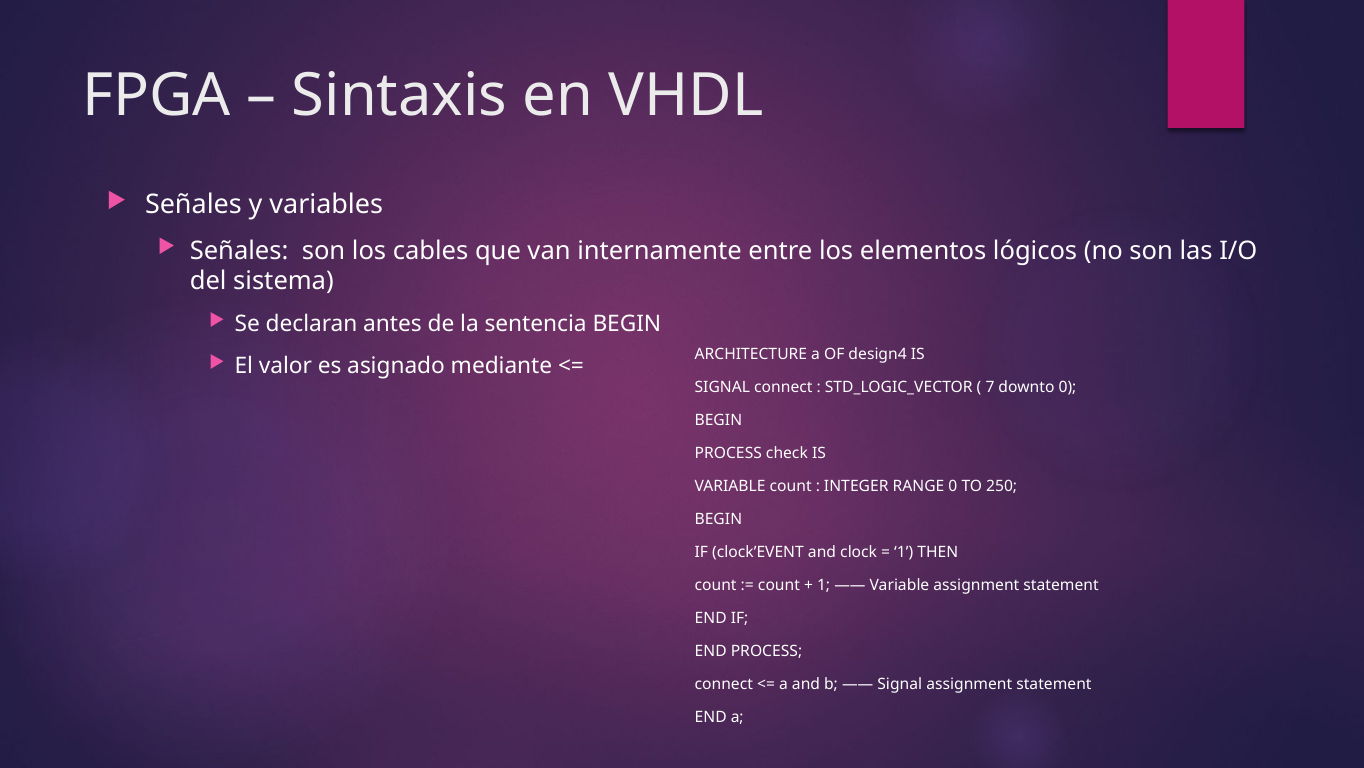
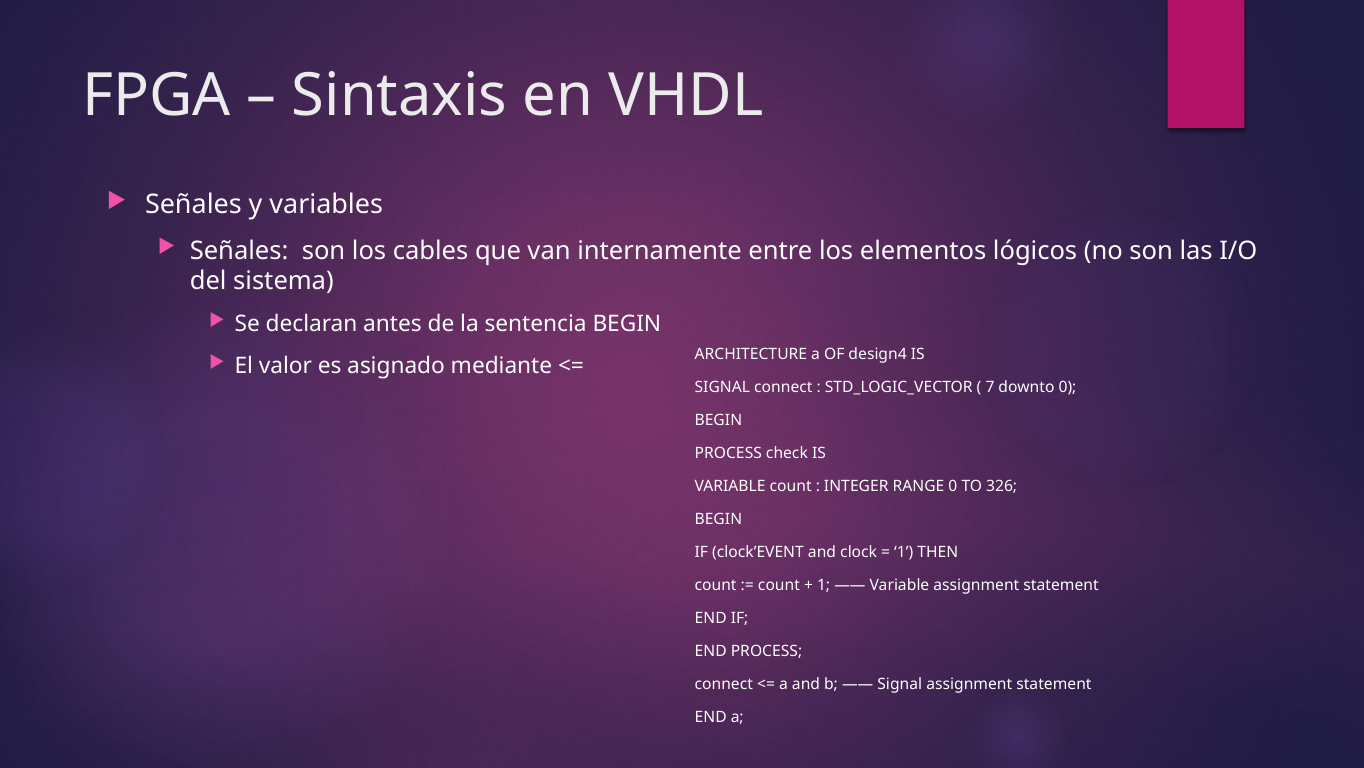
250: 250 -> 326 (1002, 486)
